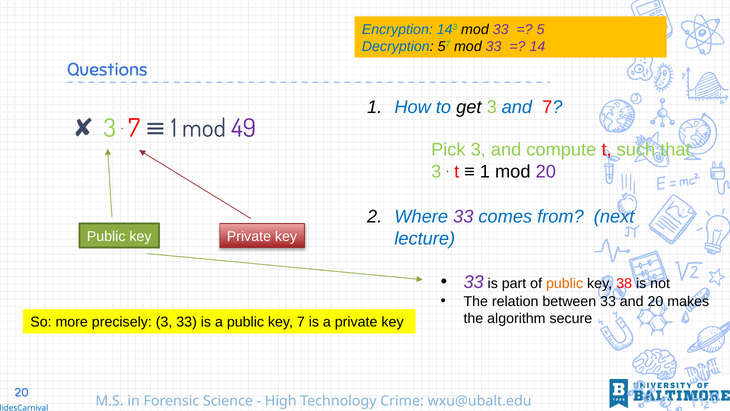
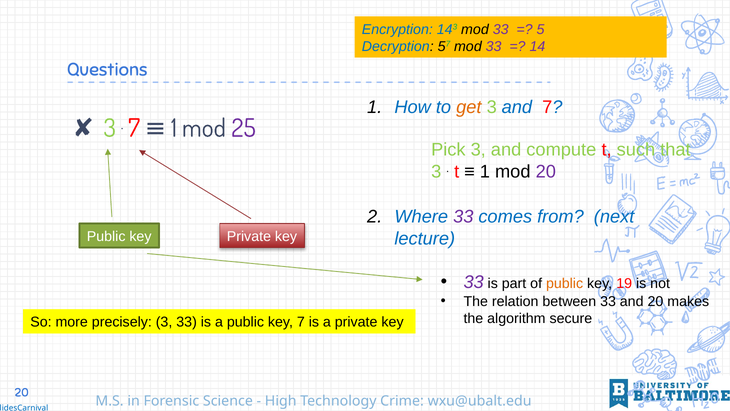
get colour: black -> orange (469, 107)
49: 49 -> 25 (244, 128)
38: 38 -> 19 (624, 283)
